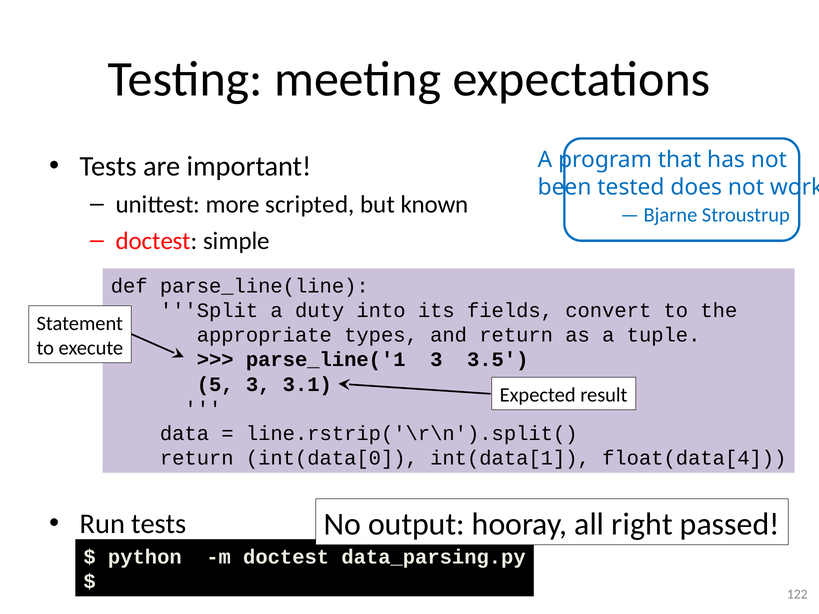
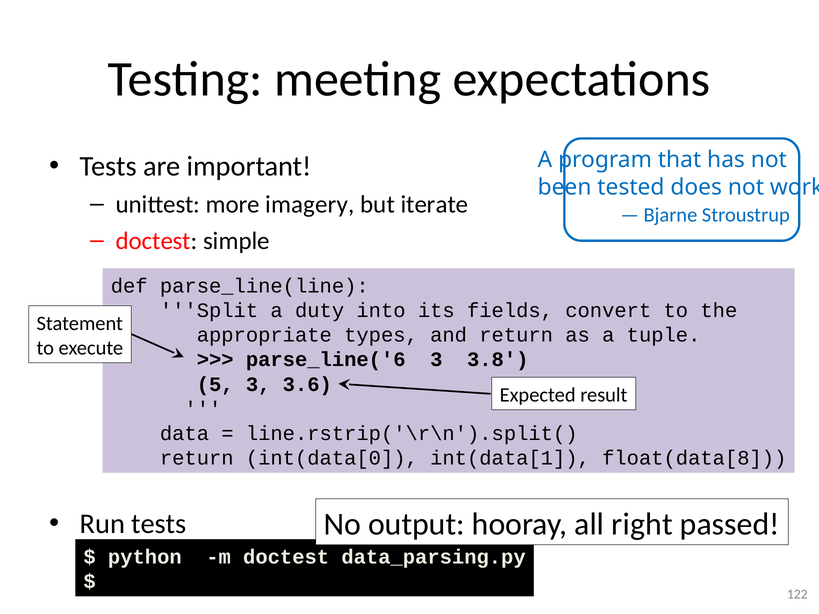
scripted: scripted -> imagery (310, 205)
known: known -> iterate (434, 205)
parse_line('1: parse_line('1 -> parse_line('6 (326, 360)
3.5: 3.5 -> 3.8 (498, 360)
3.1: 3.1 -> 3.6 (307, 384)
float(data[4: float(data[4 -> float(data[8 (694, 458)
